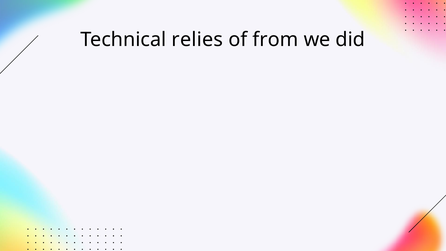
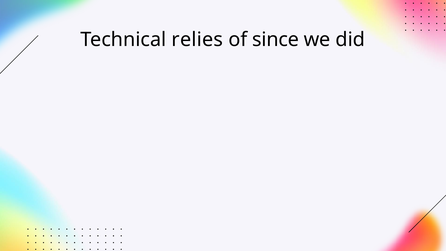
from: from -> since (276, 39)
